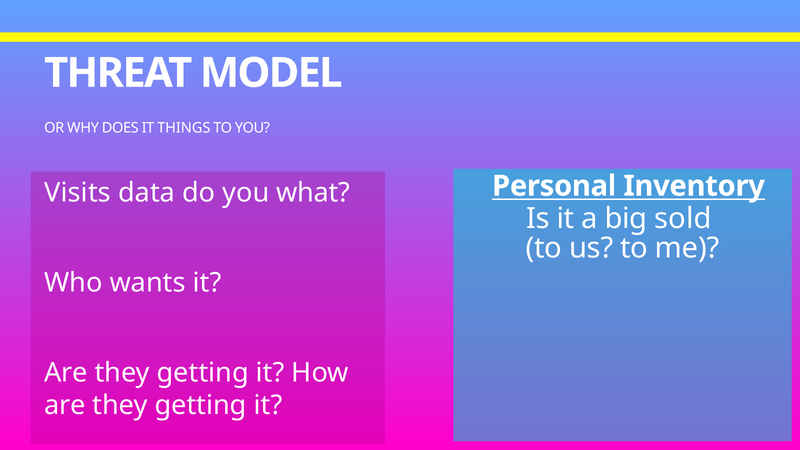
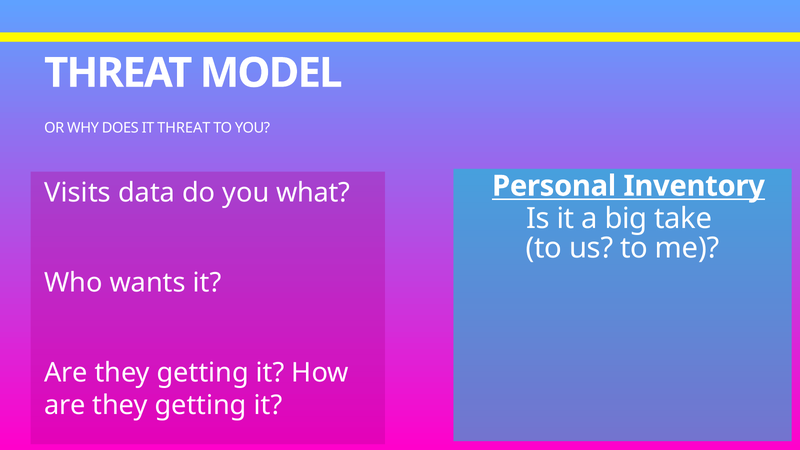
IT THINGS: THINGS -> THREAT (184, 128)
sold: sold -> take (683, 218)
